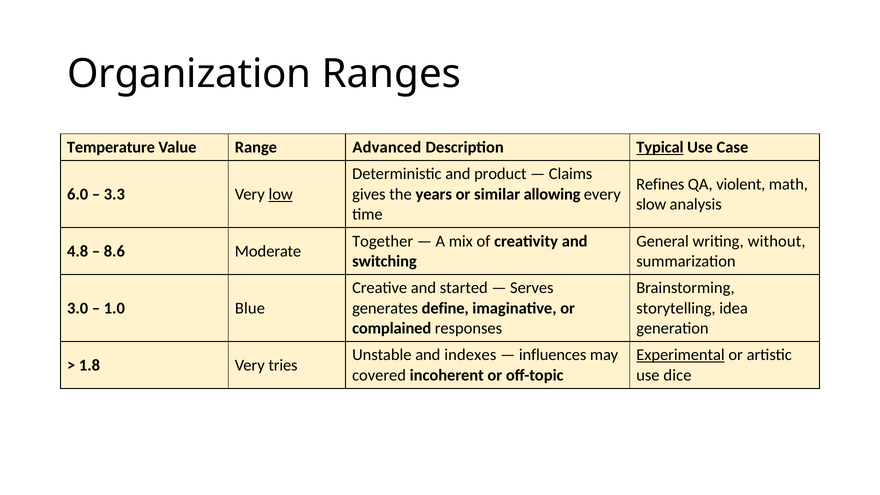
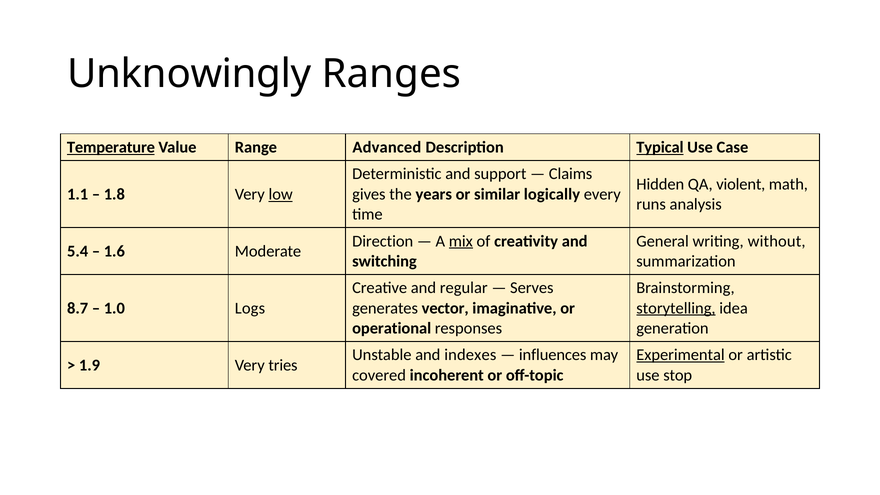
Organization: Organization -> Unknowingly (189, 74)
Temperature underline: none -> present (111, 147)
product: product -> support (500, 174)
Refines: Refines -> Hidden (660, 184)
6.0: 6.0 -> 1.1 (78, 194)
3.3: 3.3 -> 1.8 (114, 194)
allowing: allowing -> logically (552, 194)
slow: slow -> runs (651, 204)
Together: Together -> Direction (383, 241)
mix underline: none -> present (461, 241)
4.8: 4.8 -> 5.4 (78, 251)
8.6: 8.6 -> 1.6 (114, 251)
started: started -> regular (464, 288)
3.0: 3.0 -> 8.7 (78, 308)
Blue: Blue -> Logs (250, 308)
define: define -> vector (445, 308)
storytelling underline: none -> present (676, 308)
complained: complained -> operational (392, 328)
1.8: 1.8 -> 1.9 (90, 365)
dice: dice -> stop (678, 375)
